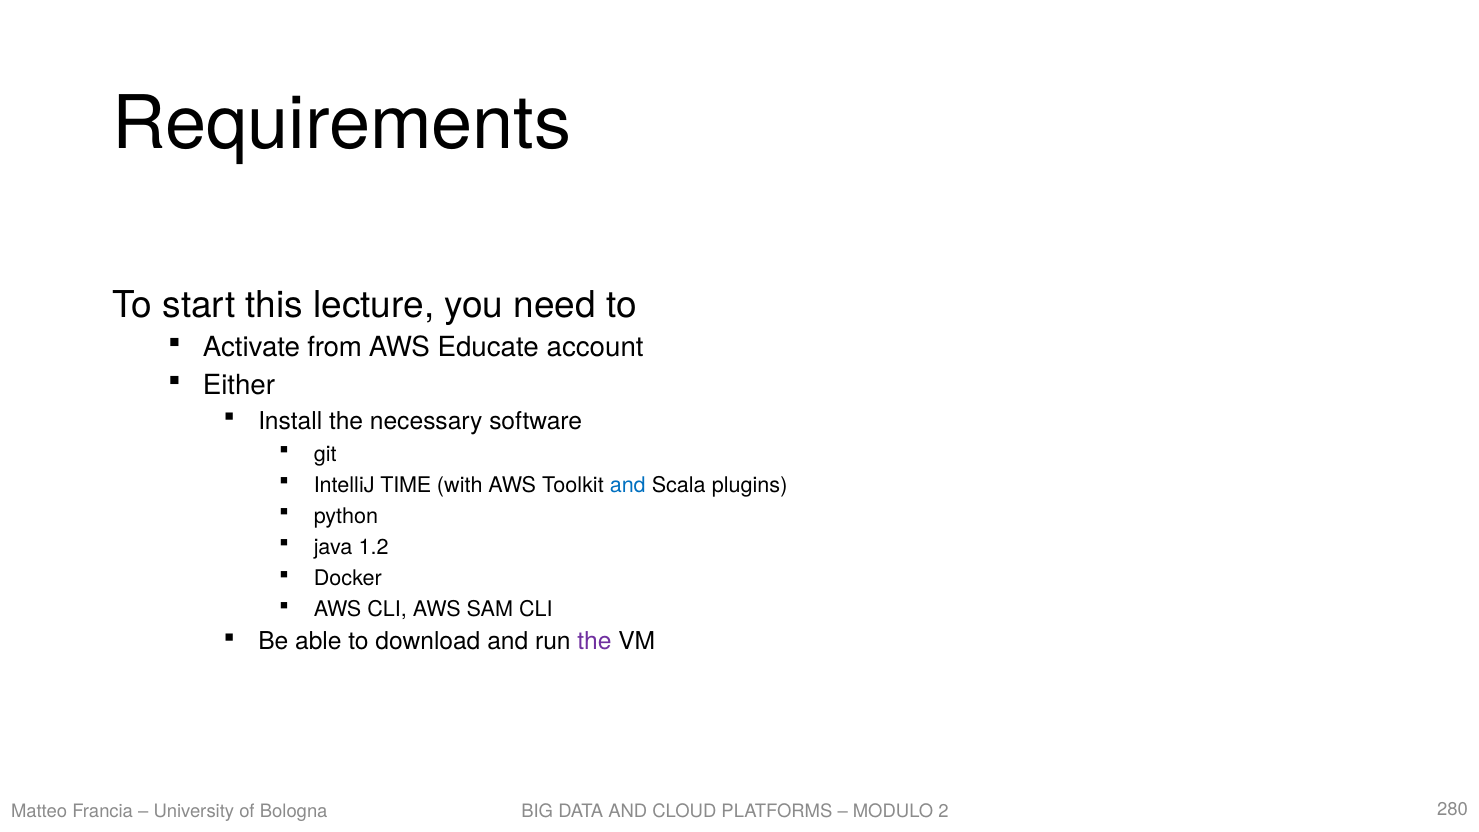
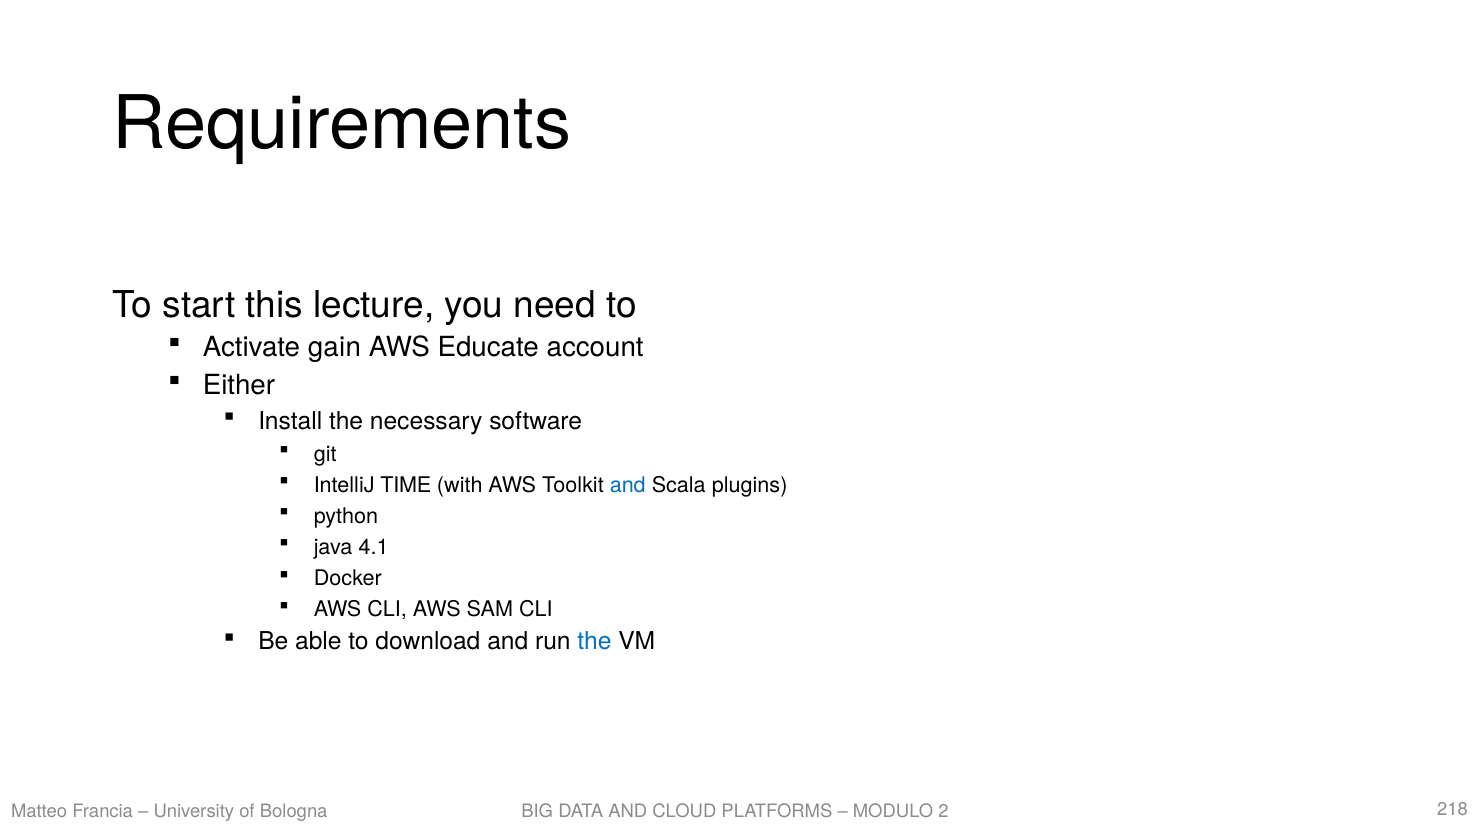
from: from -> gain (334, 348)
1.2: 1.2 -> 4.1 (374, 547)
the colour: purple -> blue (595, 642)
280: 280 -> 218 (1453, 809)
